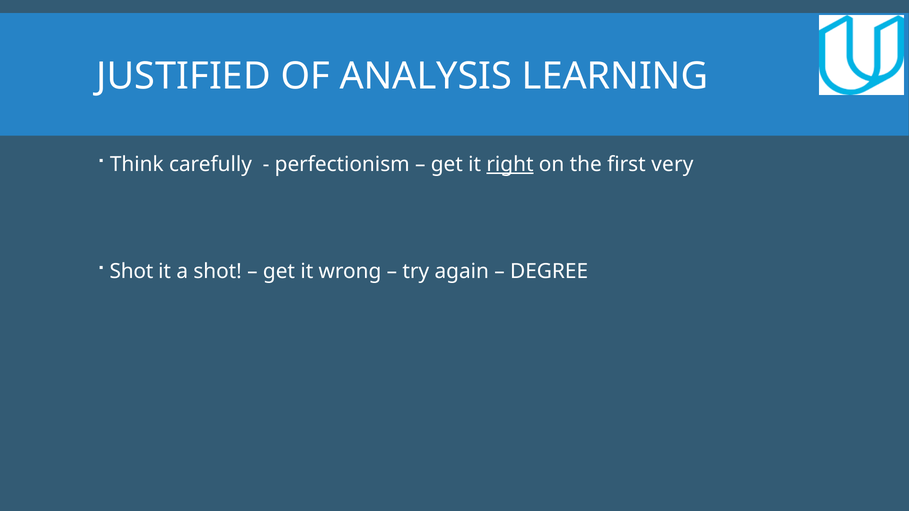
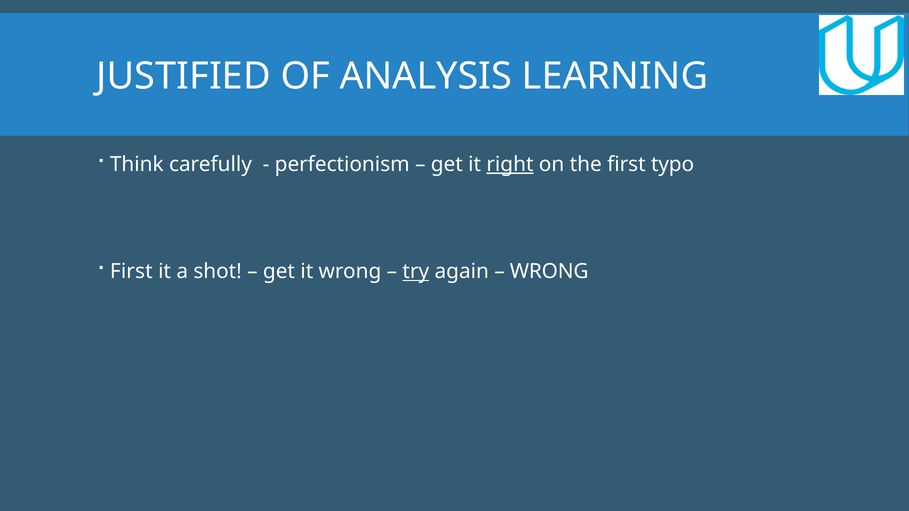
very: very -> typo (673, 164)
Shot: Shot -> First (131, 272)
try underline: none -> present (416, 272)
DEGREE: DEGREE -> WRONG (549, 272)
